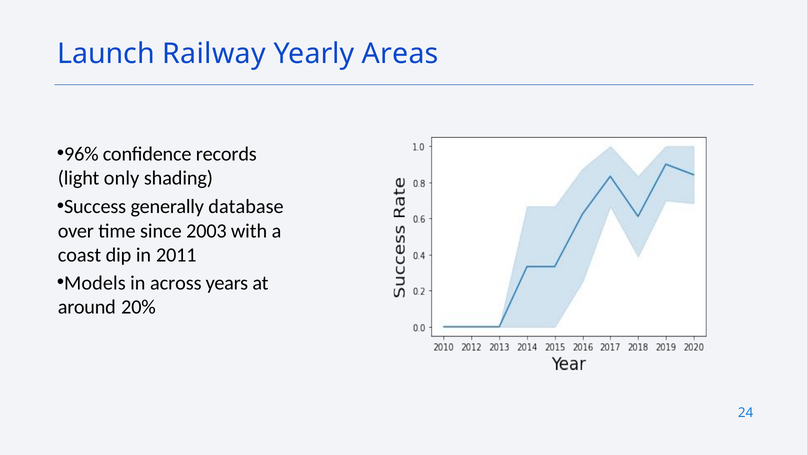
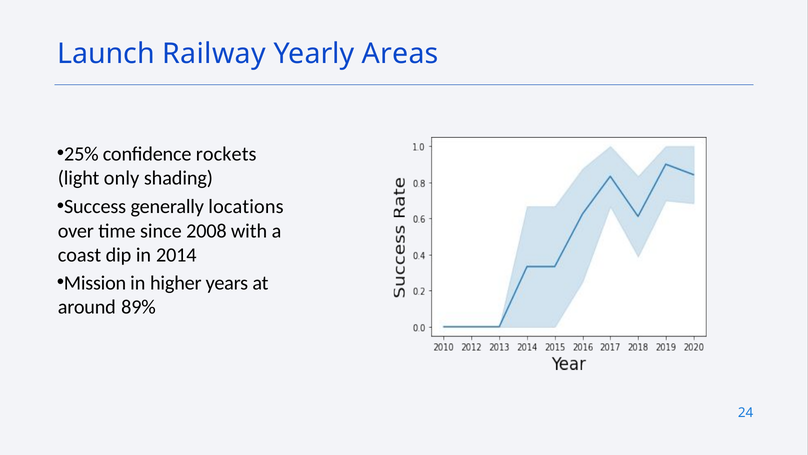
96%: 96% -> 25% (81, 154)
records: records -> rockets (226, 154)
database: database -> locations (246, 206)
2003: 2003 -> 2008 (206, 231)
2011: 2011 -> 2014 (176, 255)
Models: Models -> Mission (95, 283)
across: across -> higher (176, 283)
20%: 20% -> 89% (138, 307)
